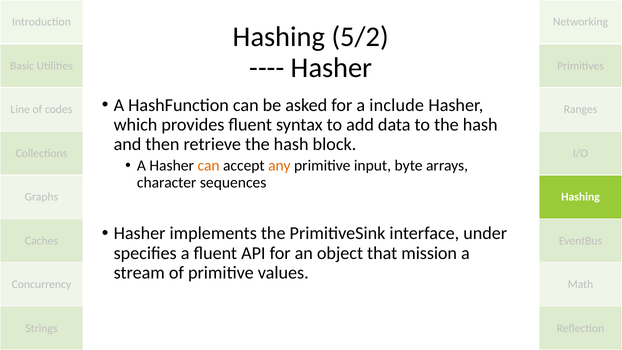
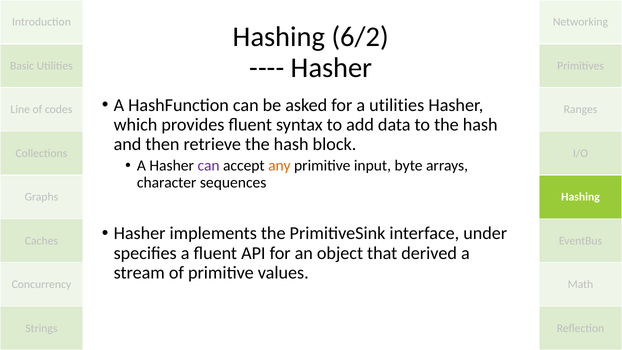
5/2: 5/2 -> 6/2 (360, 37)
a include: include -> utilities (397, 105)
can colour: orange -> purple (209, 166)
mission: mission -> derived (429, 253)
